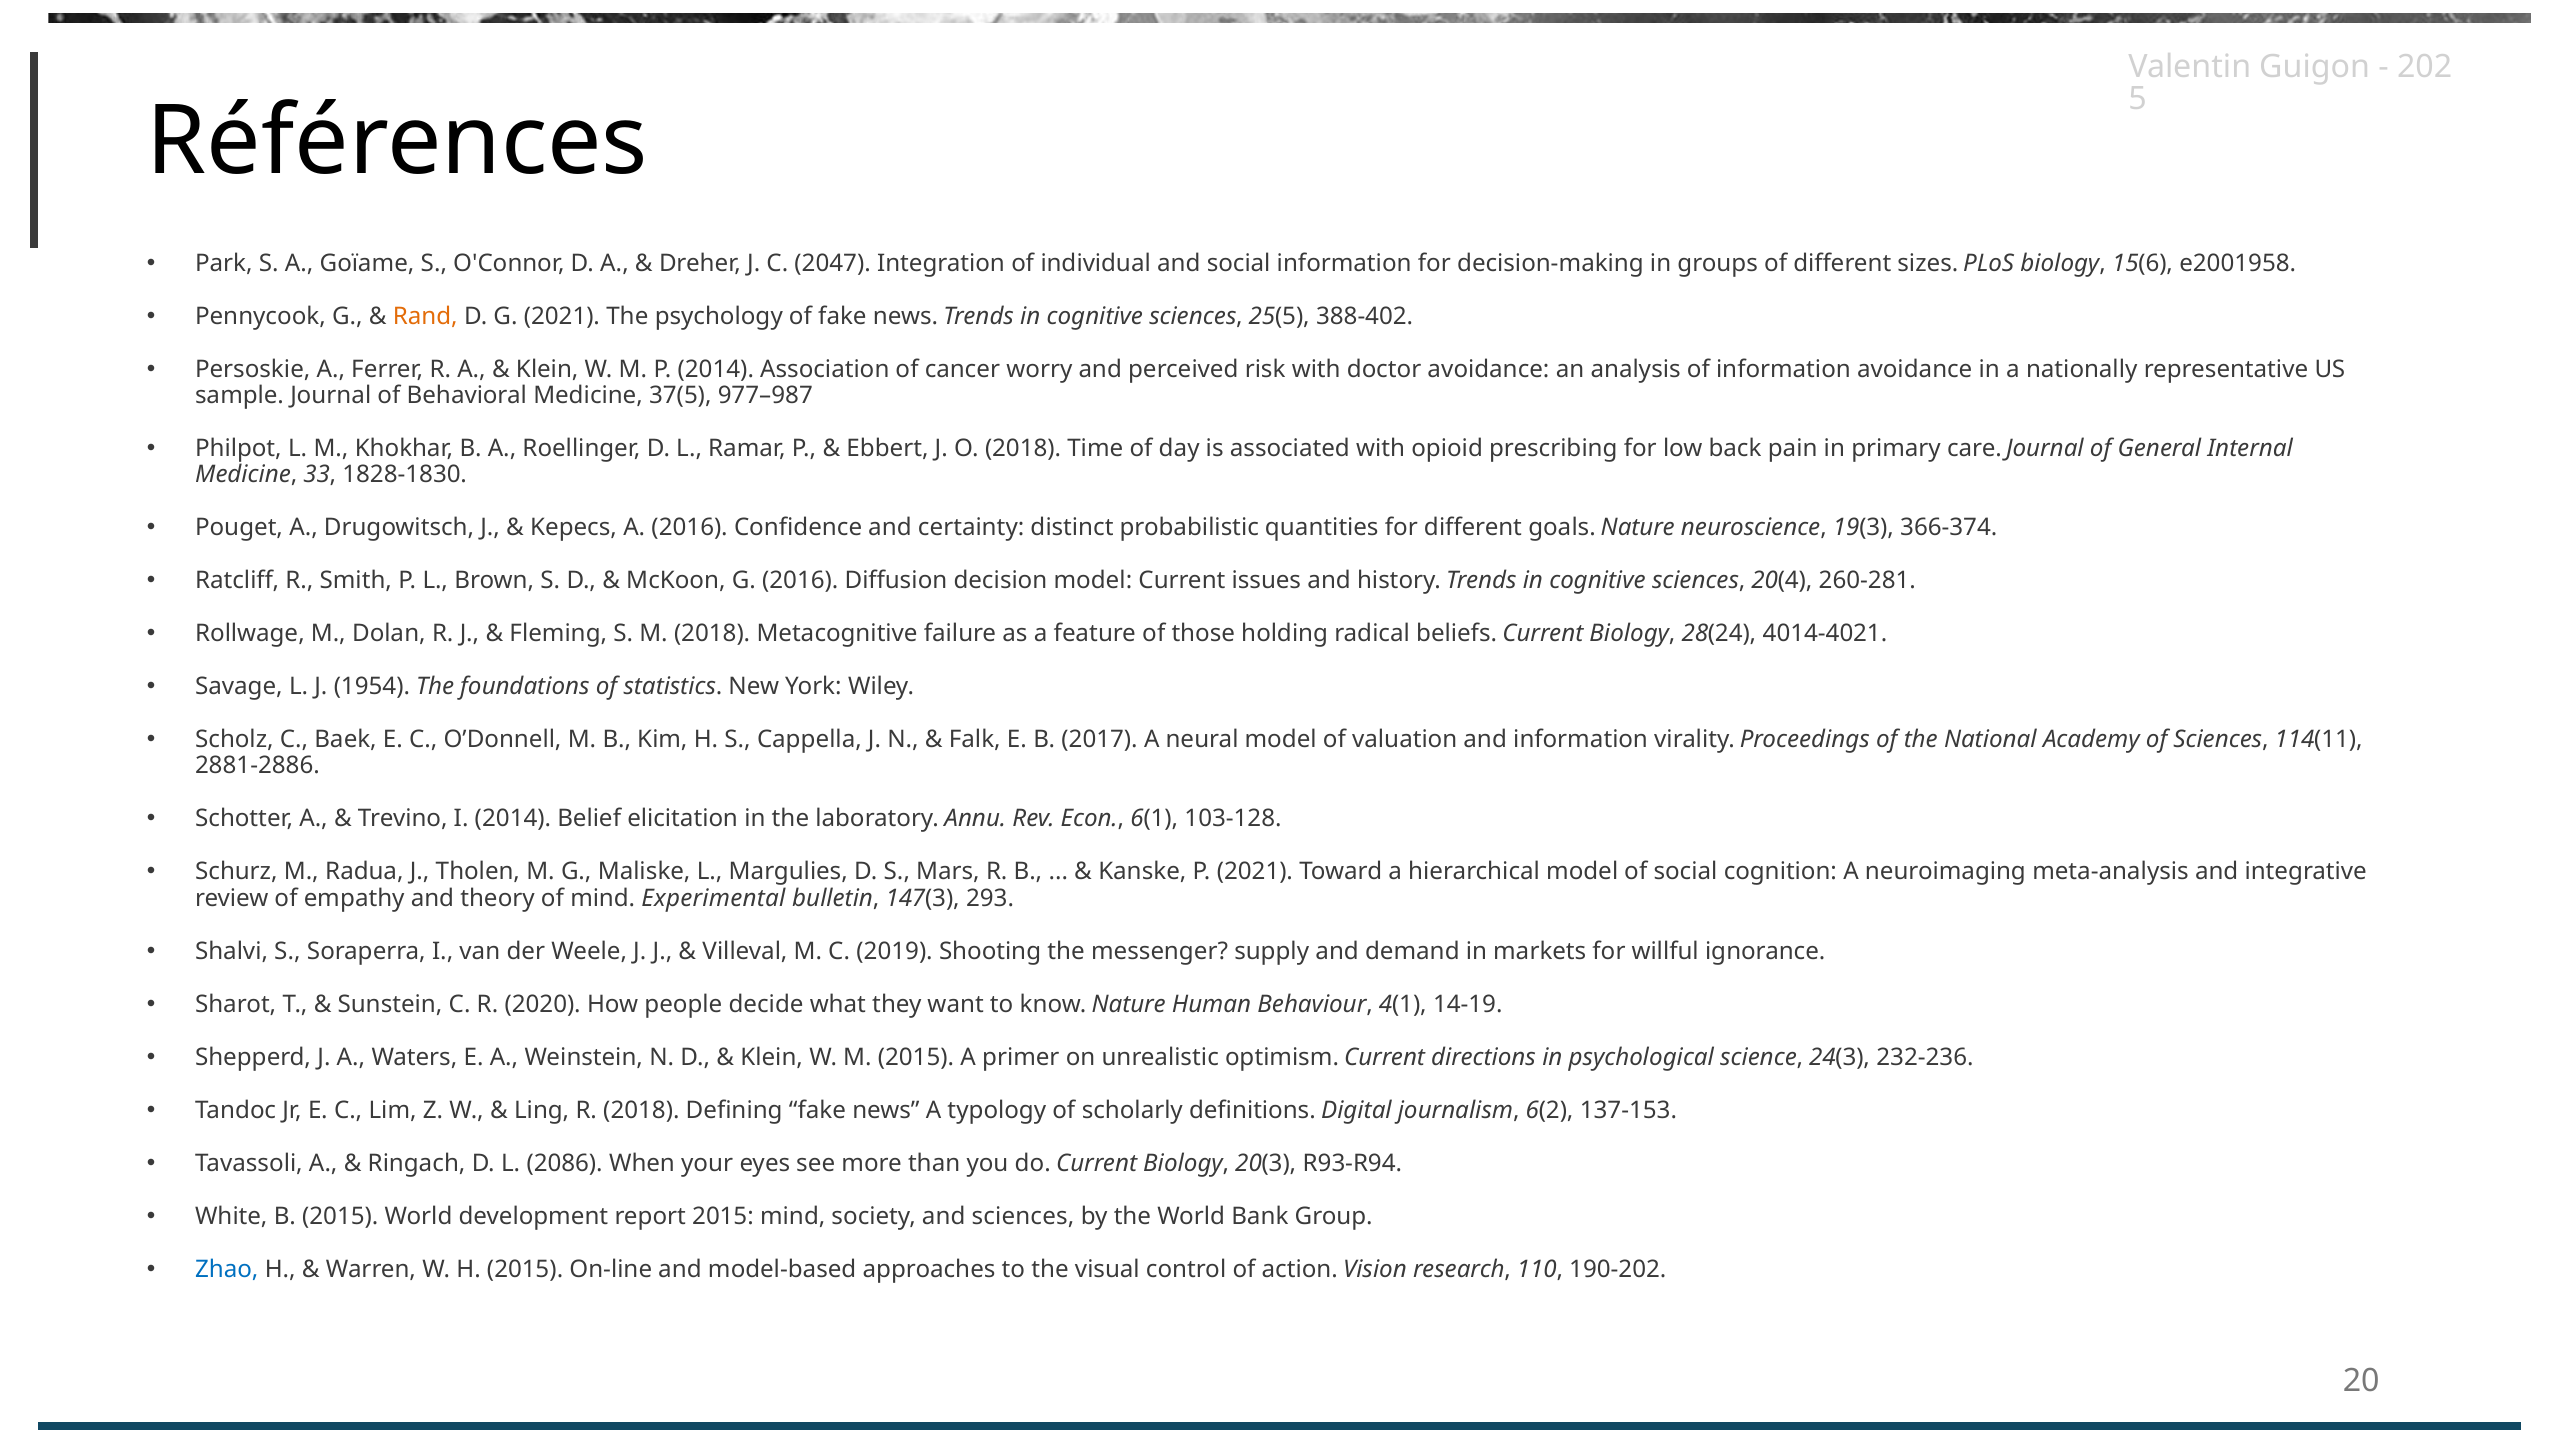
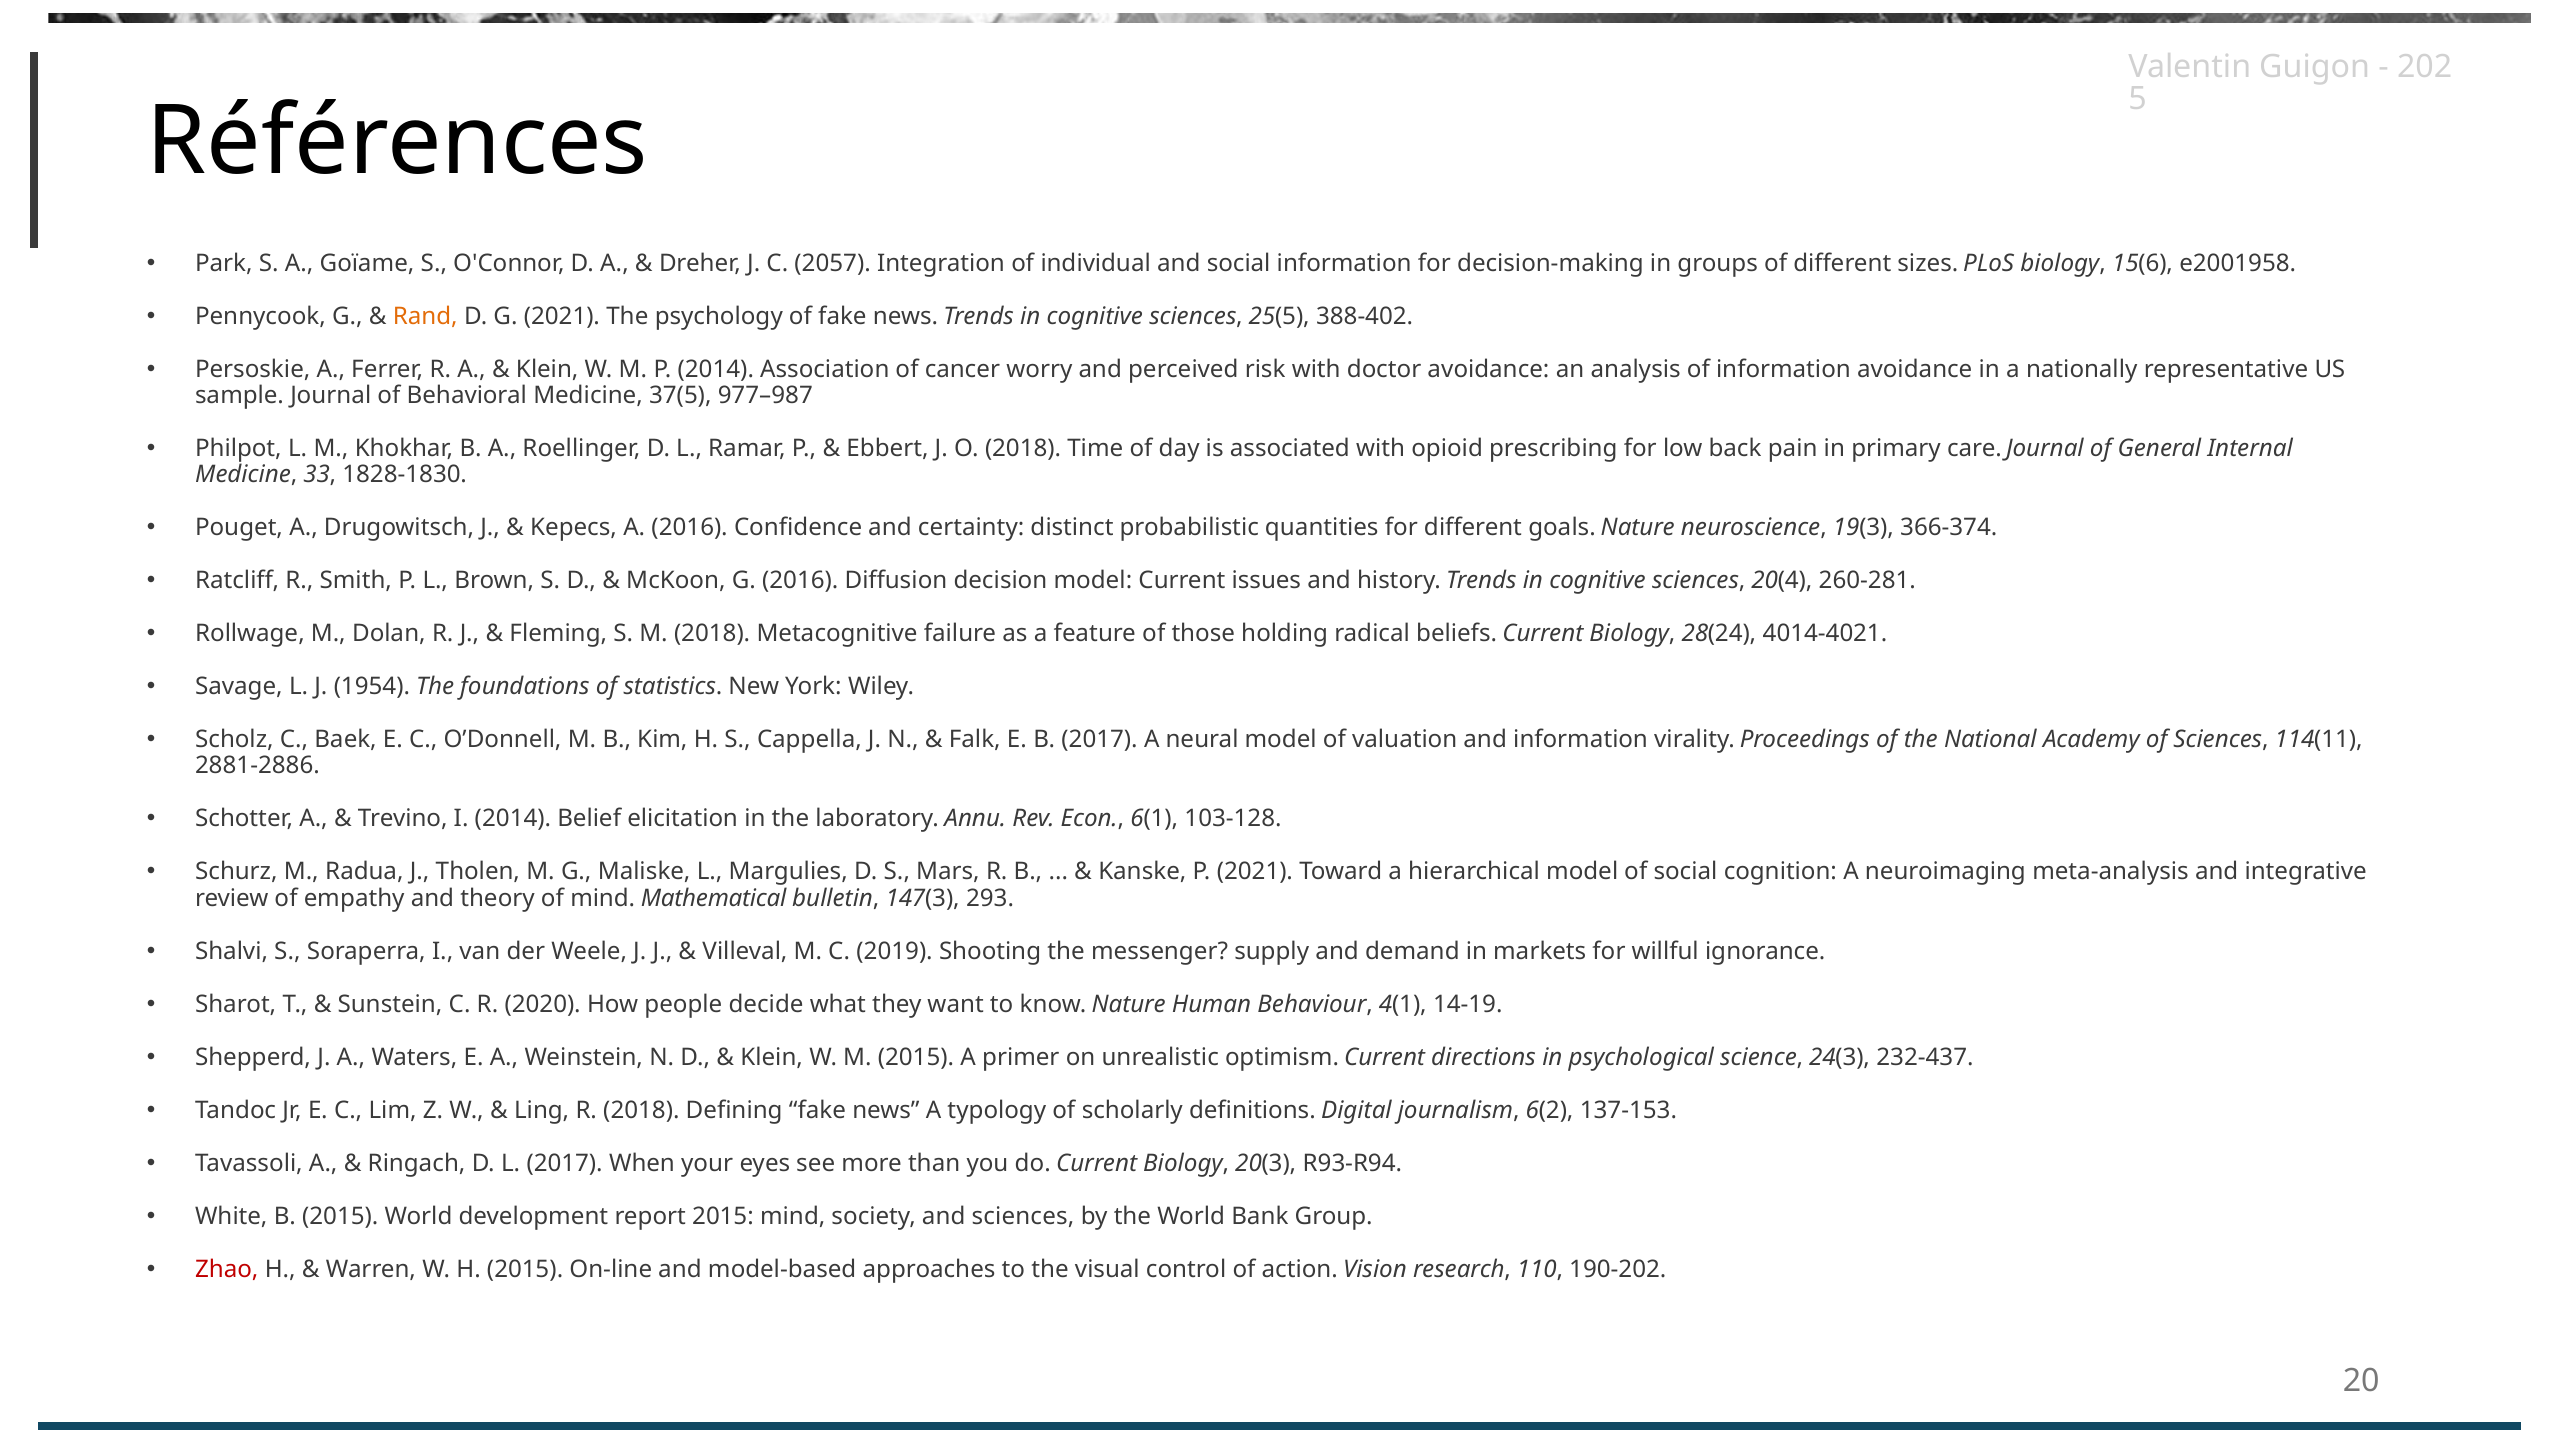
2047: 2047 -> 2057 (833, 263)
Experimental: Experimental -> Mathematical (714, 898)
232-236: 232-236 -> 232-437 (1925, 1057)
L 2086: 2086 -> 2017 (565, 1163)
Zhao colour: blue -> red (227, 1269)
